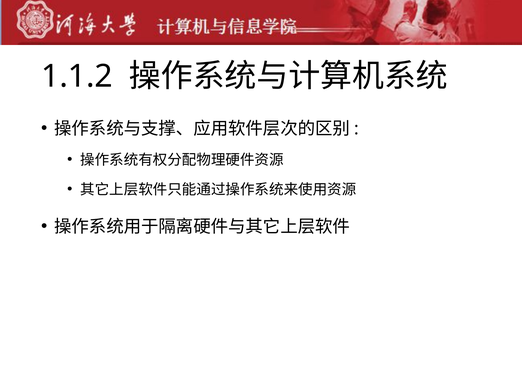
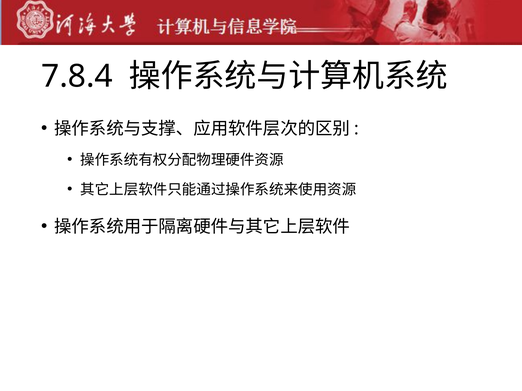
1.1.2: 1.1.2 -> 7.8.4 (77, 76)
